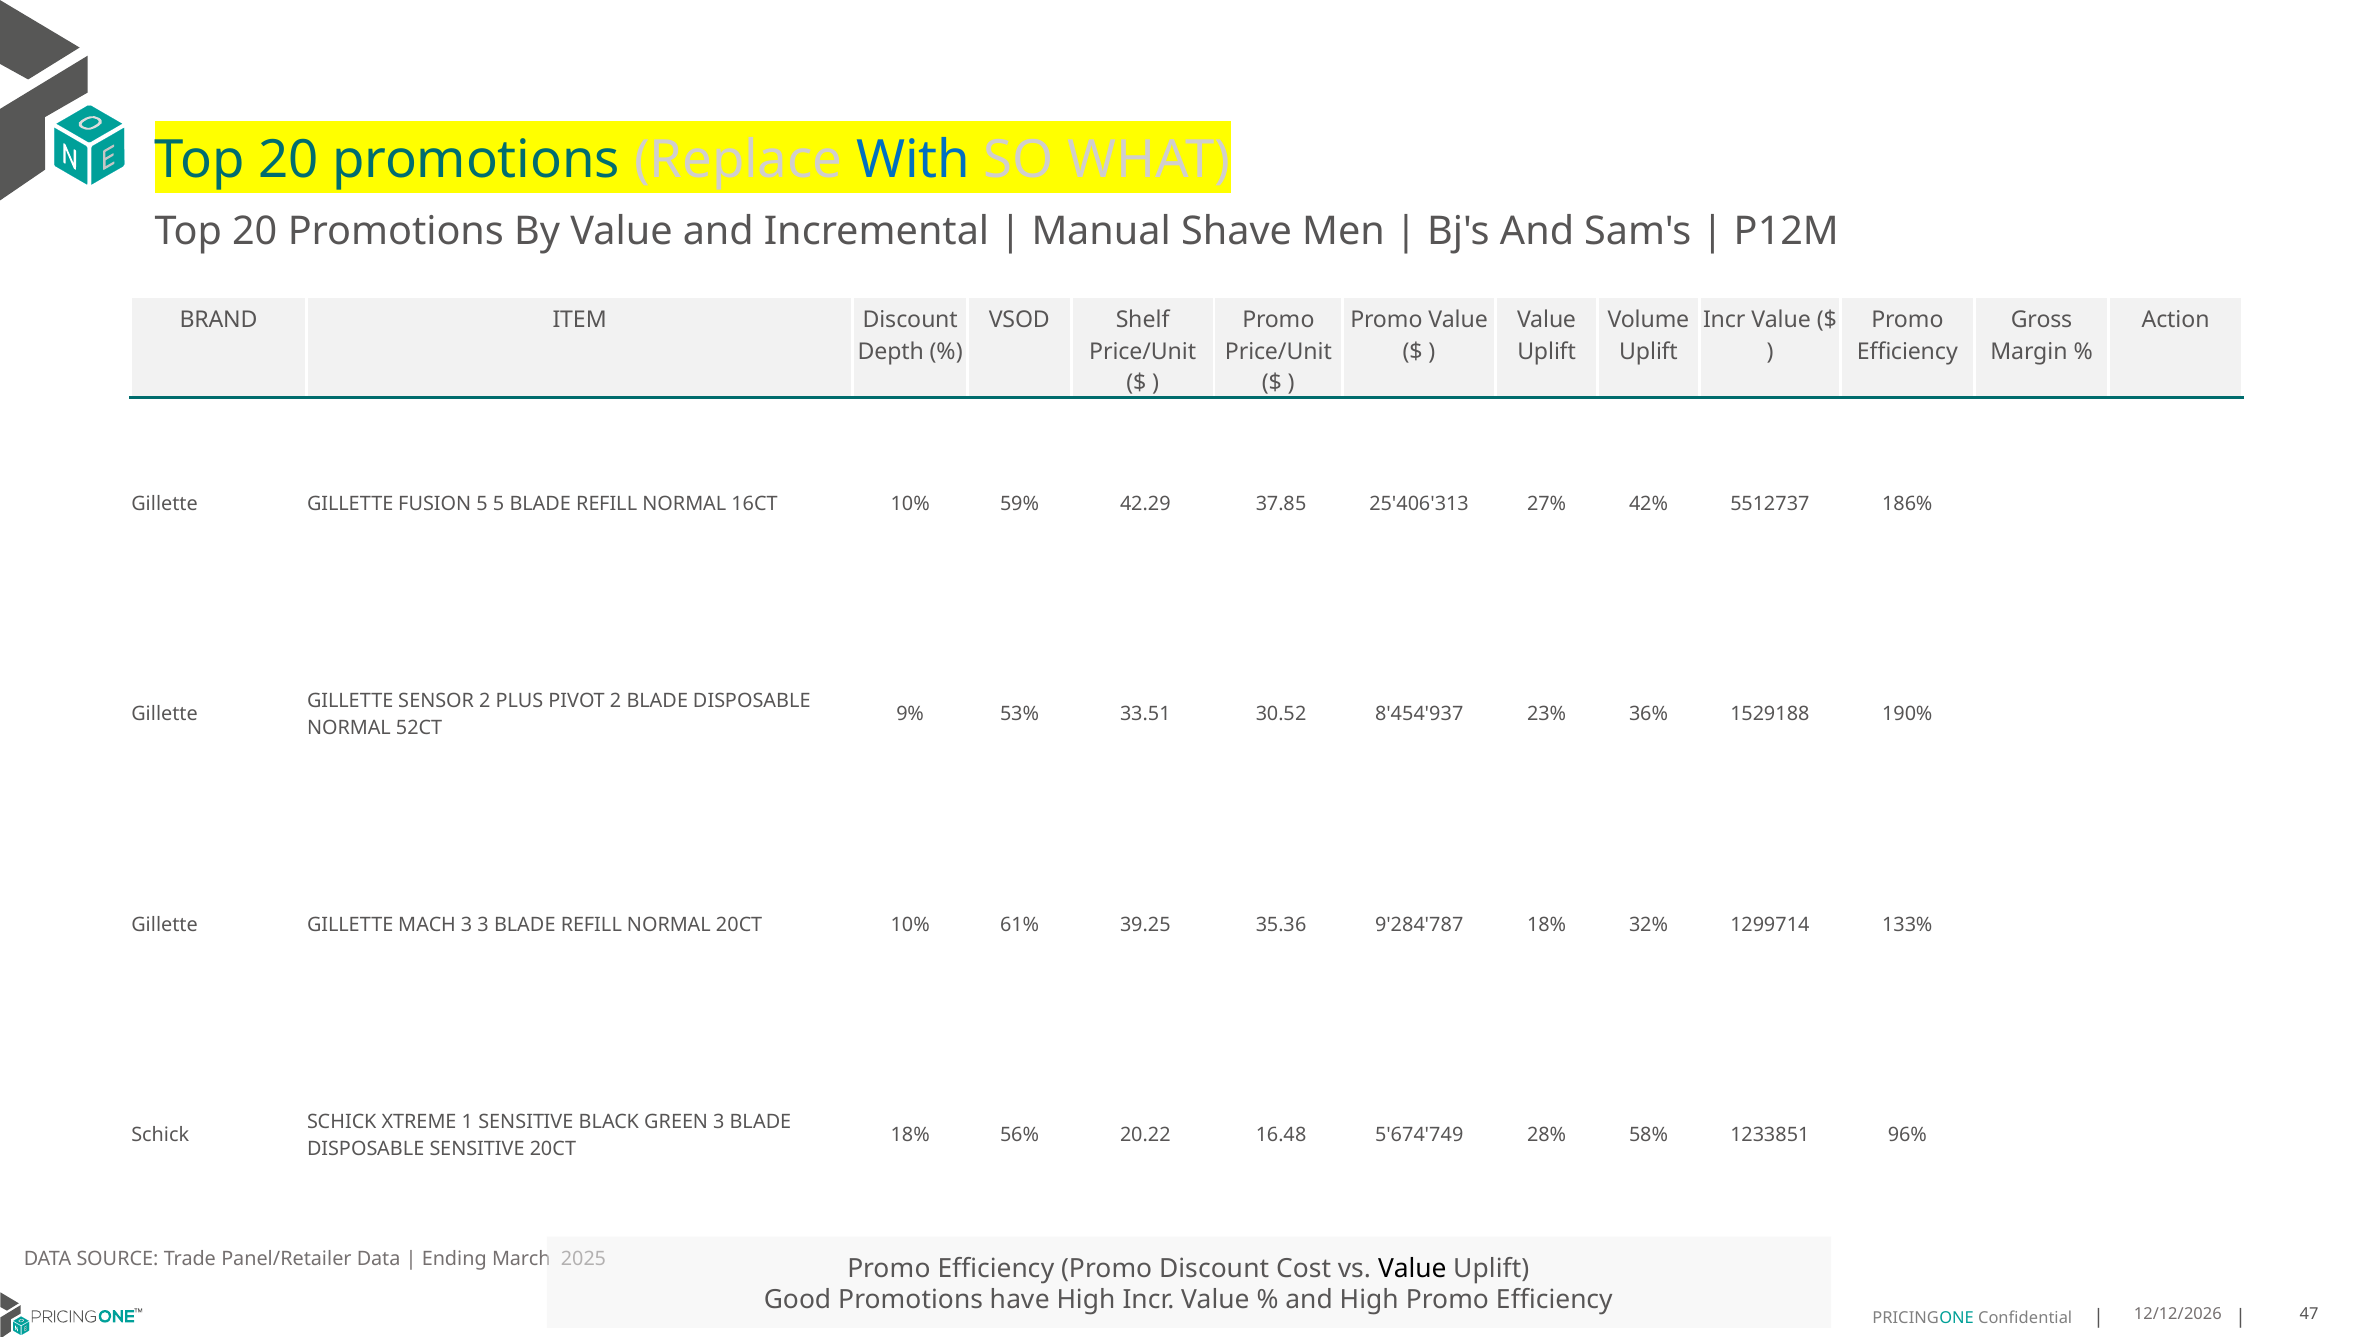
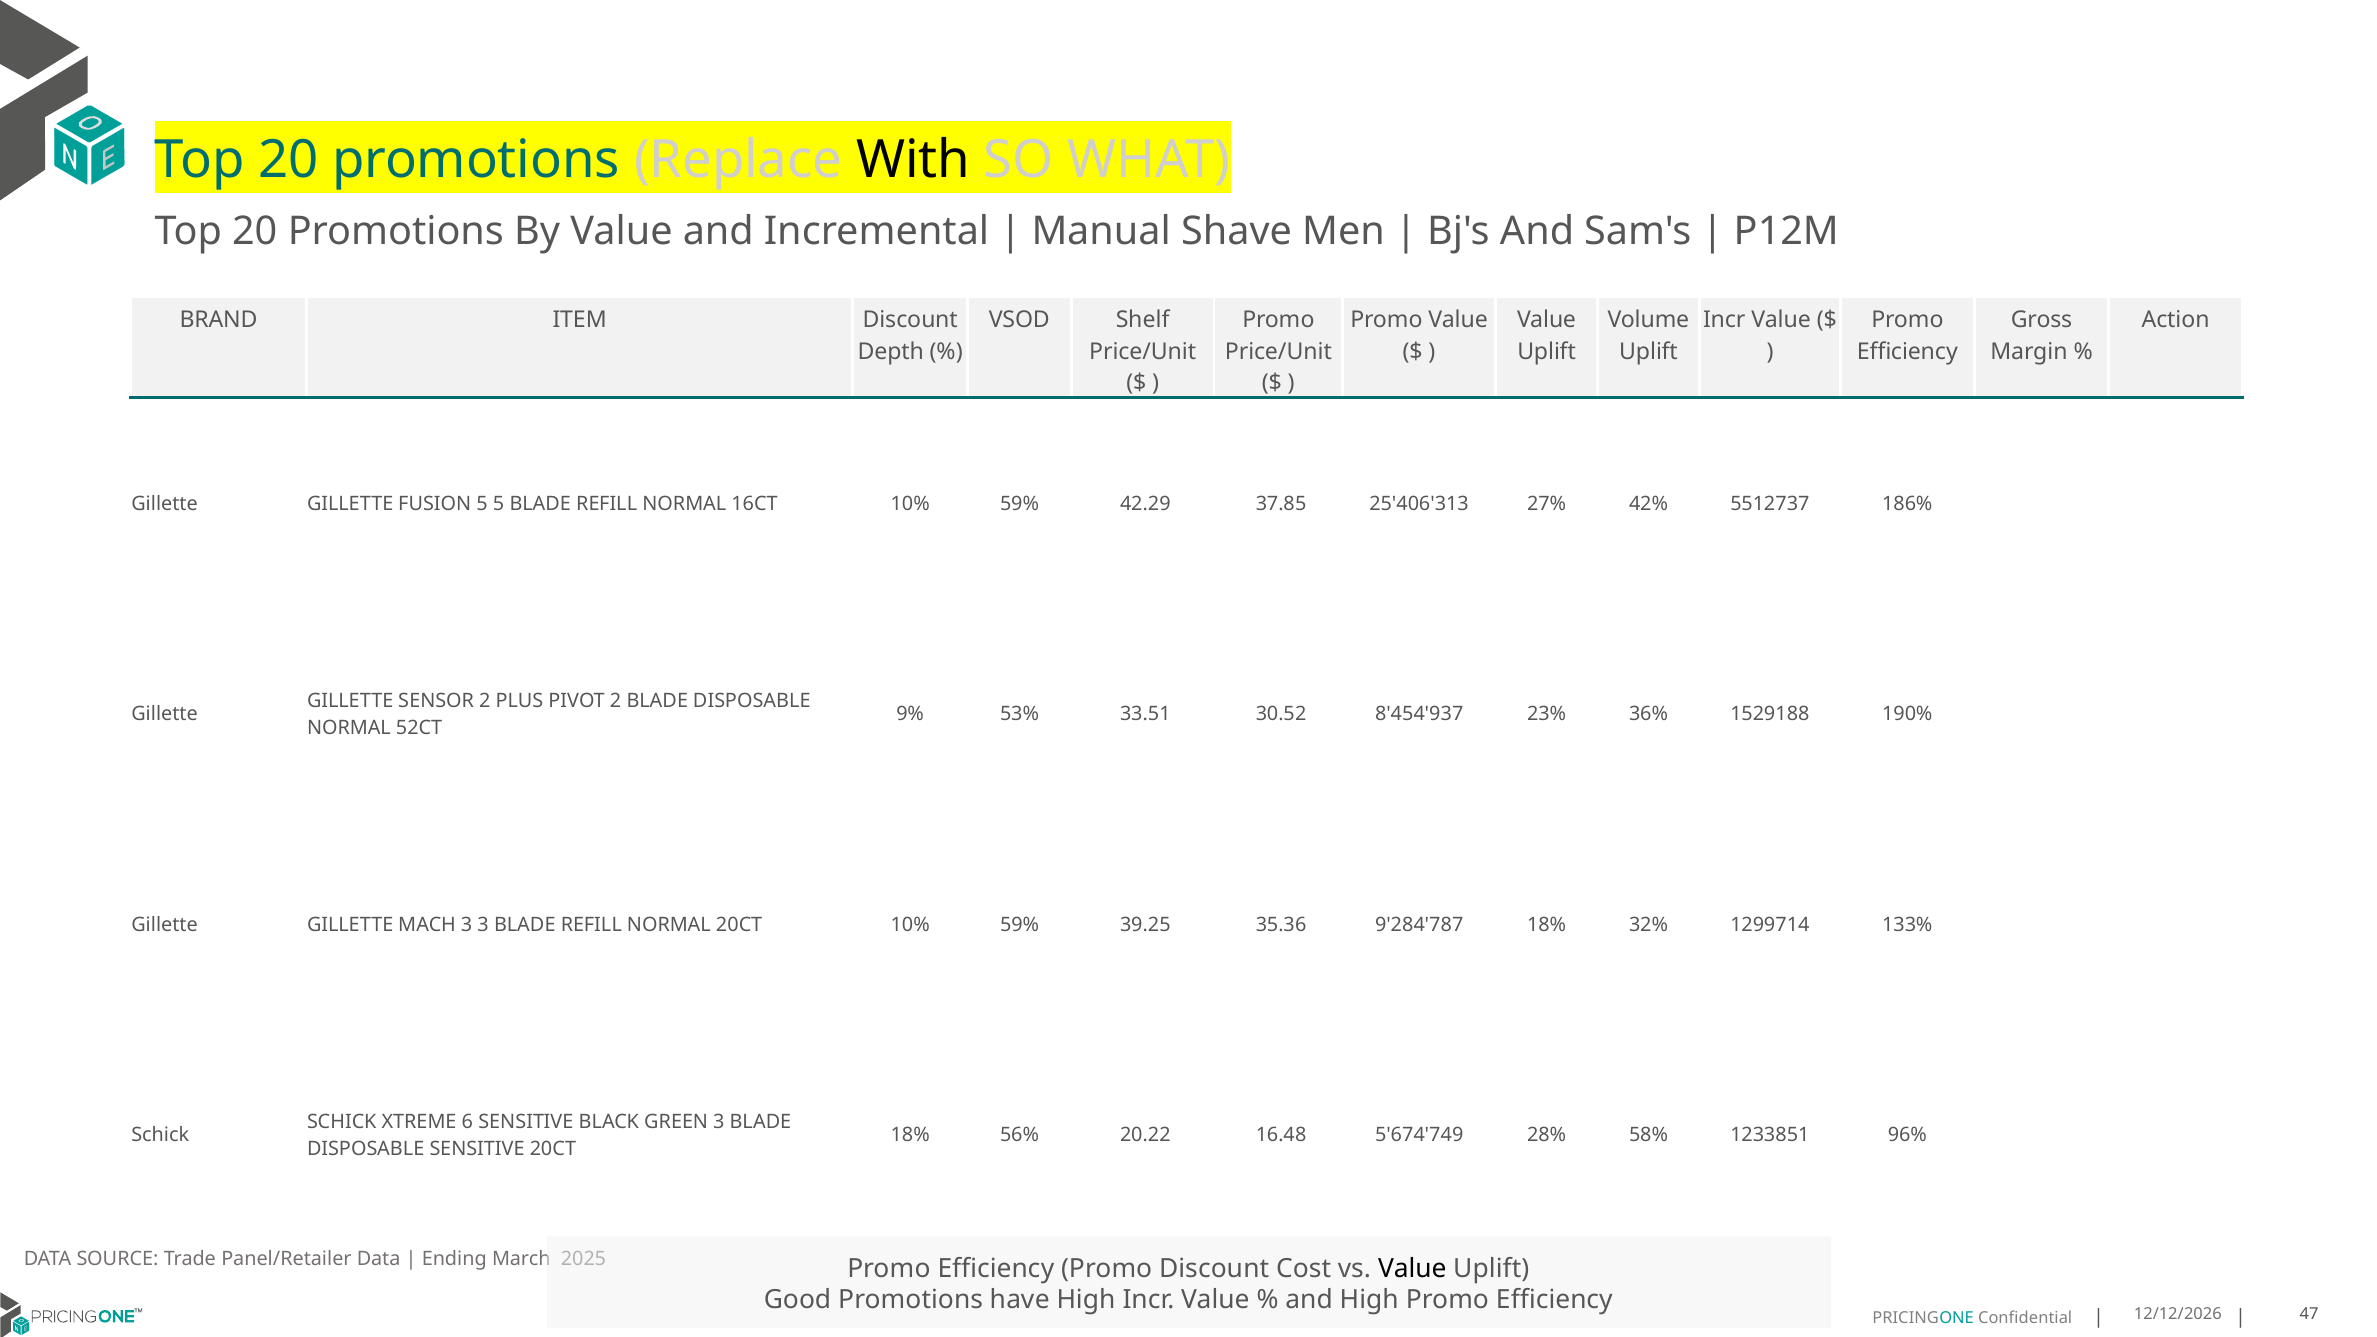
With colour: blue -> black (913, 160)
20CT 10% 61%: 61% -> 59% (1020, 925)
1: 1 -> 6 (467, 1122)
